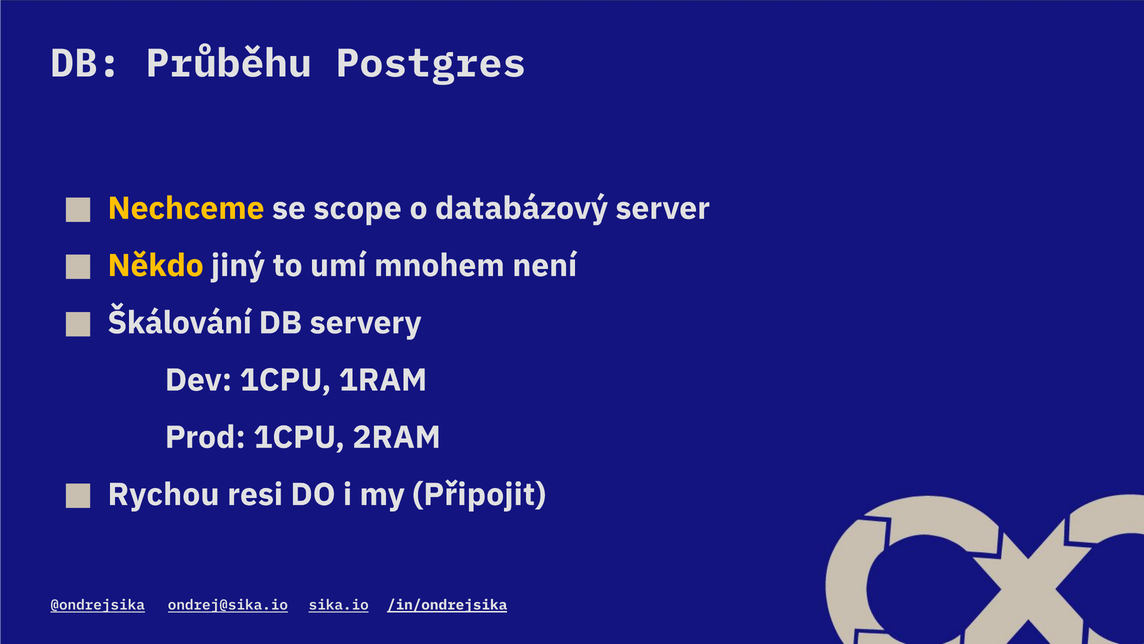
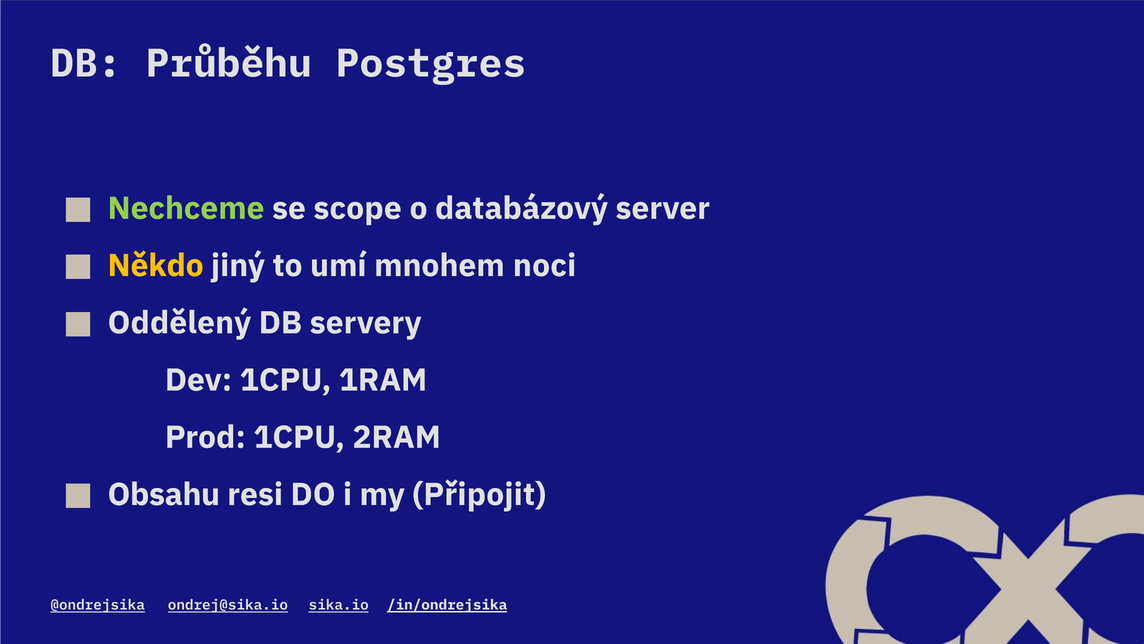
Nechceme colour: yellow -> light green (186, 208)
není: není -> noci (545, 265)
Škálování: Škálování -> Oddělený (179, 323)
Rychou: Rychou -> Obsahu (164, 494)
